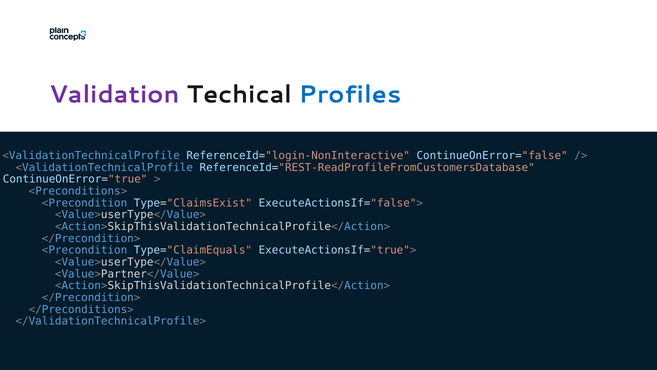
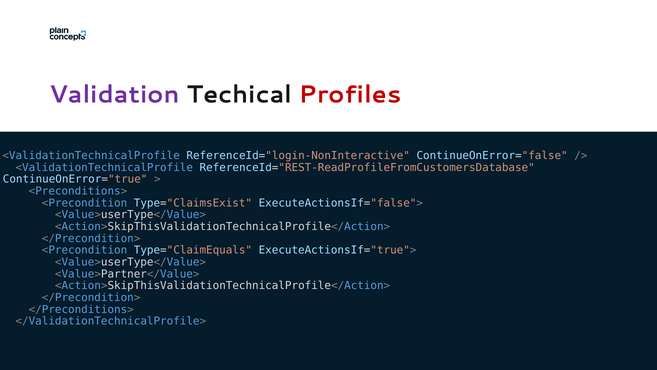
Profiles colour: blue -> red (350, 94)
